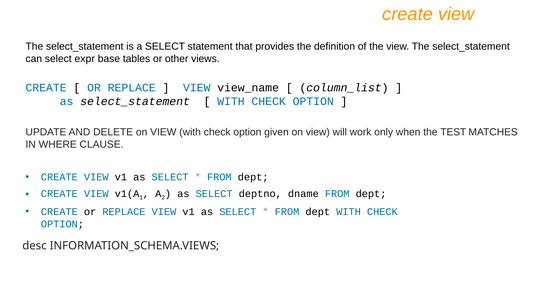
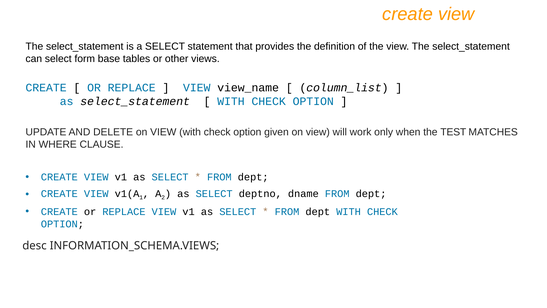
expr: expr -> form (85, 59)
